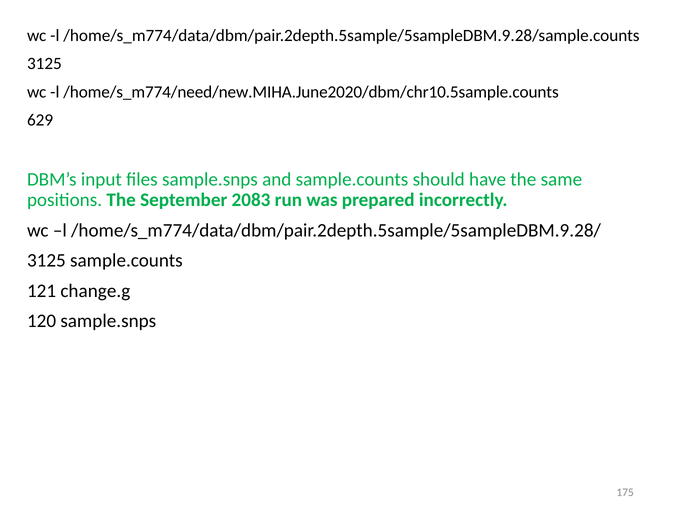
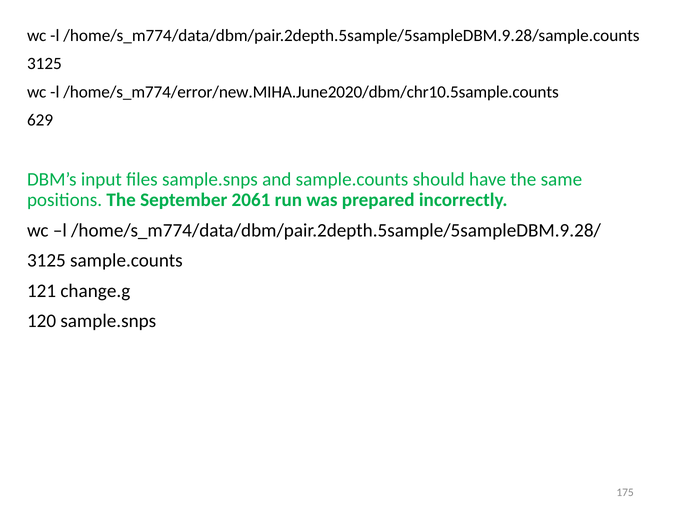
/home/s_m774/need/new.MIHA.June2020/dbm/chr10.5sample.counts: /home/s_m774/need/new.MIHA.June2020/dbm/chr10.5sample.counts -> /home/s_m774/error/new.MIHA.June2020/dbm/chr10.5sample.counts (311, 92)
2083: 2083 -> 2061 (251, 200)
